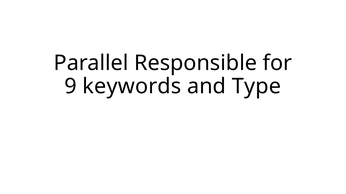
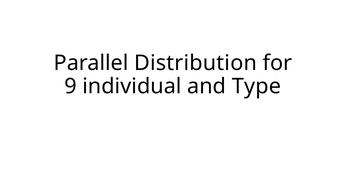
Responsible: Responsible -> Distribution (196, 63)
keywords: keywords -> individual (132, 86)
